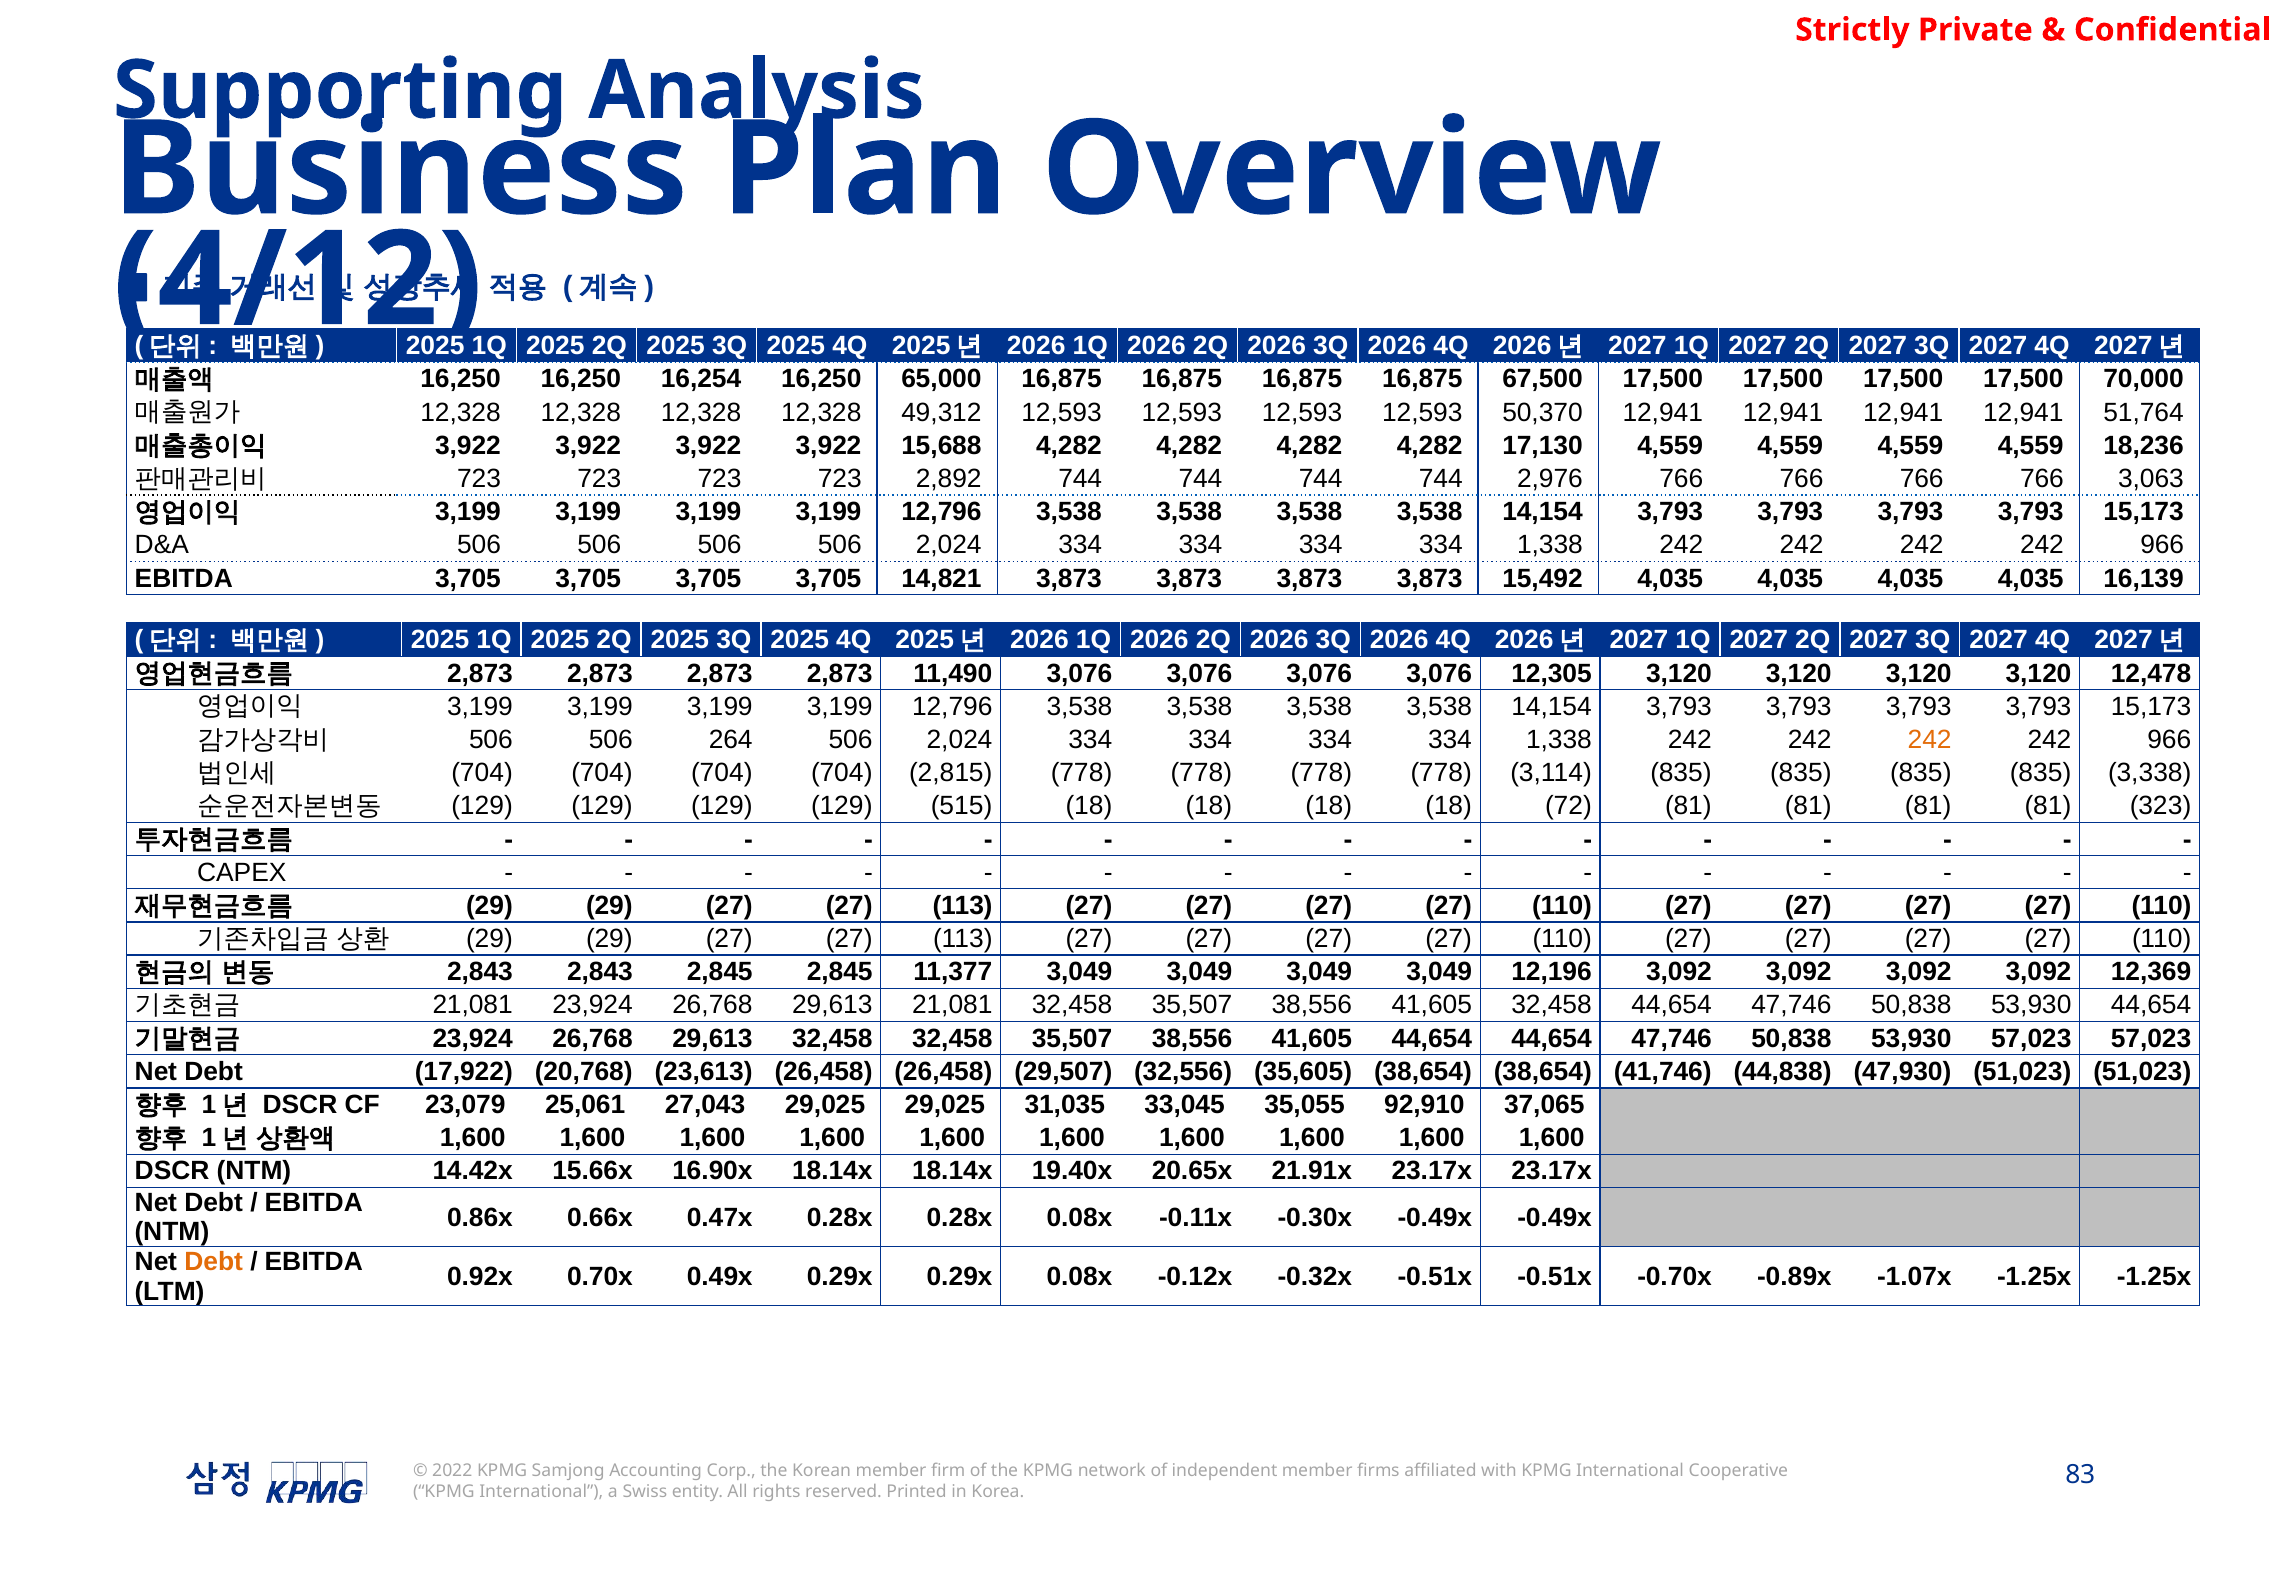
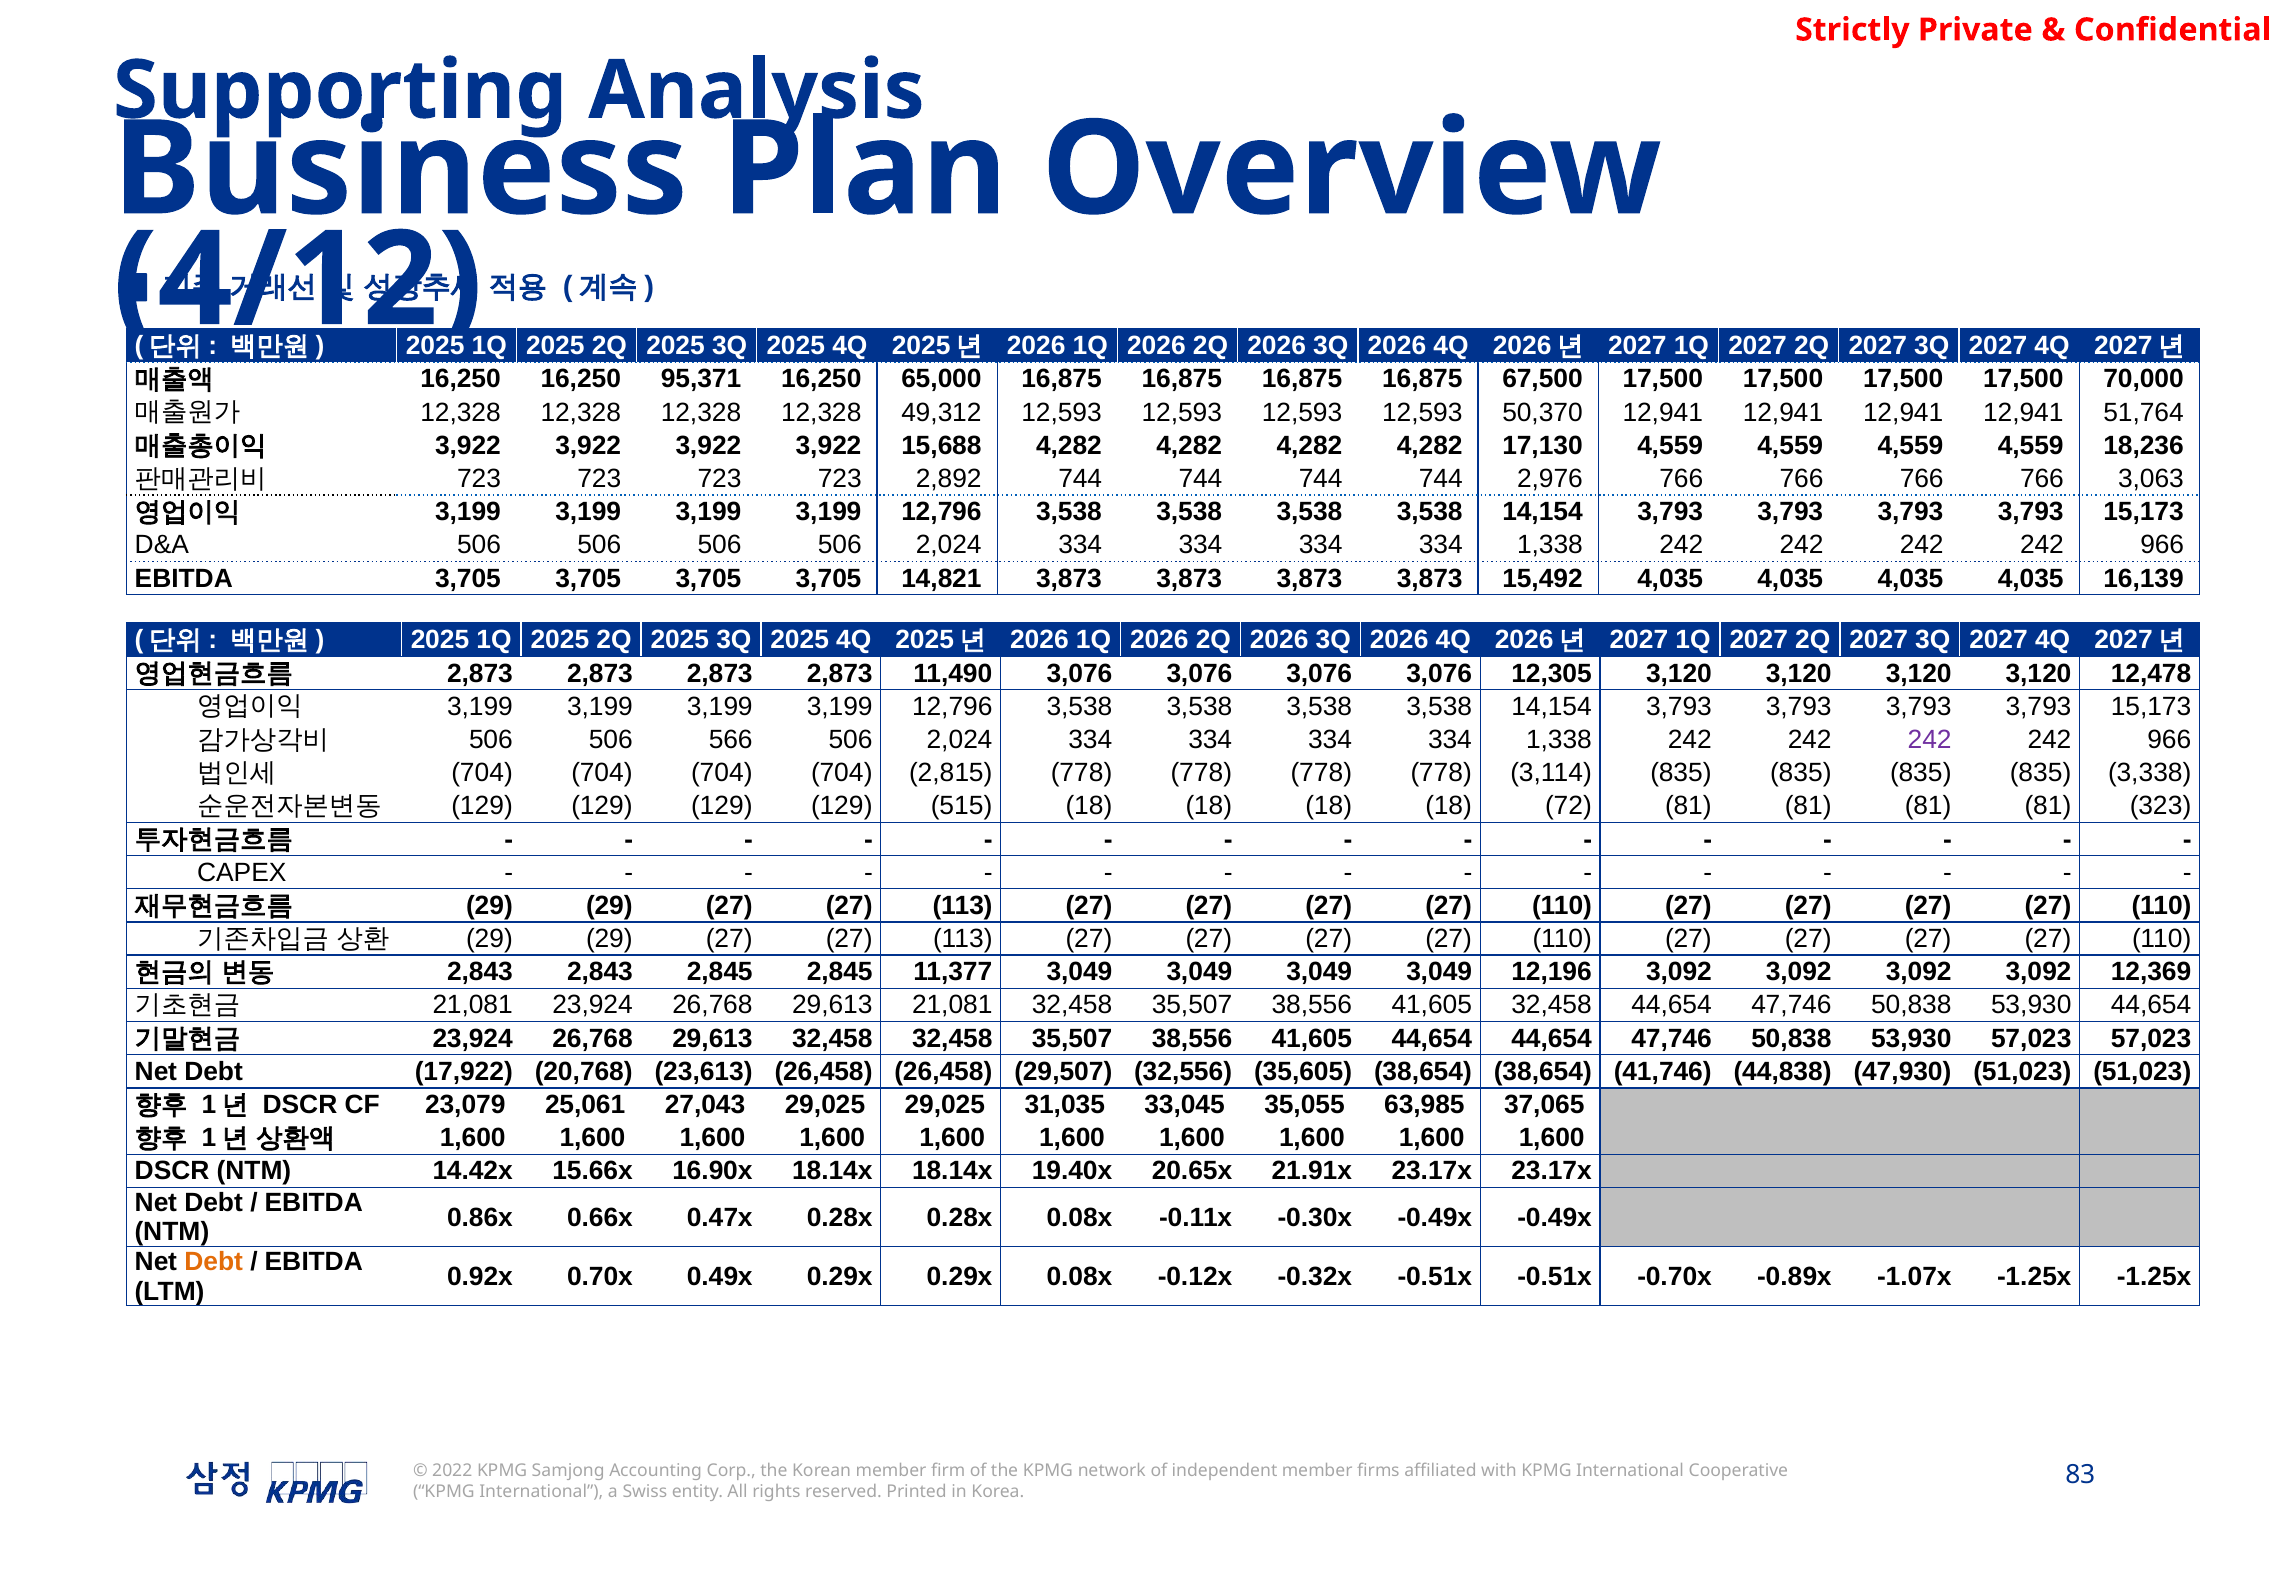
16,254: 16,254 -> 95,371 (701, 379)
264: 264 -> 566 (731, 739)
242 colour: orange -> purple (1930, 739)
92,910: 92,910 -> 63,985 (1424, 1105)
